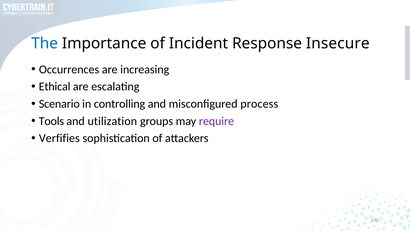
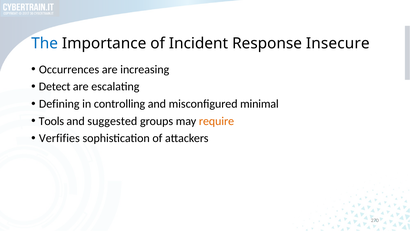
Ethical: Ethical -> Detect (55, 87)
Scenario: Scenario -> Defining (59, 104)
process: process -> minimal (259, 104)
utilization: utilization -> suggested (112, 121)
require colour: purple -> orange (217, 121)
